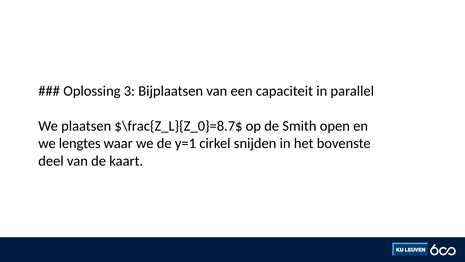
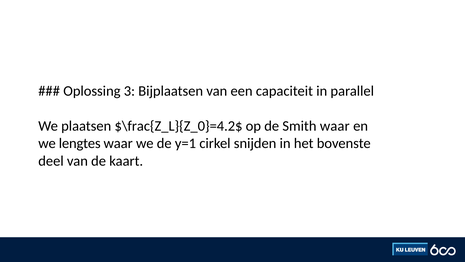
$\frac{Z_L}{Z_0}=8.7$: $\frac{Z_L}{Z_0}=8.7$ -> $\frac{Z_L}{Z_0}=4.2$ (178, 126)
Smith open: open -> waar (335, 126)
